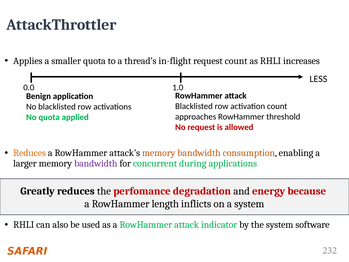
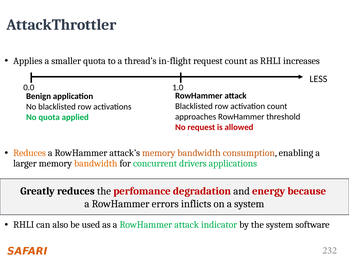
bandwidth colour: purple -> orange (96, 163)
during: during -> drivers (193, 163)
length: length -> errors (165, 204)
